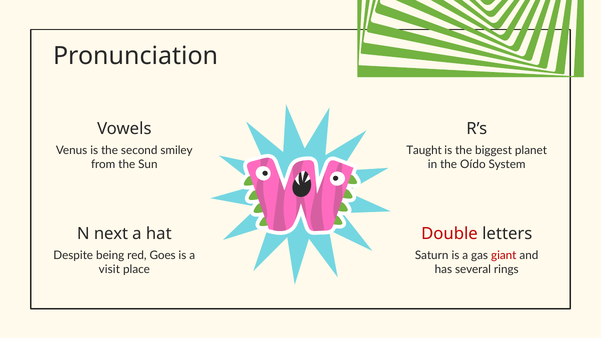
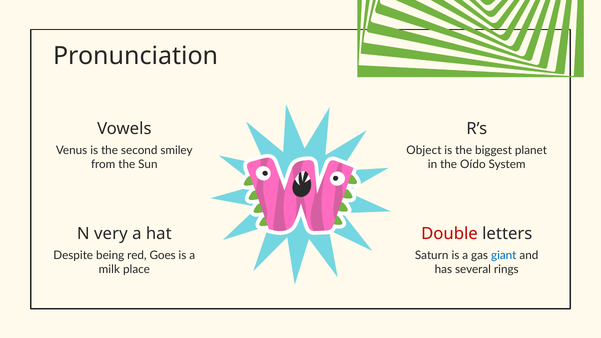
Taught: Taught -> Object (424, 151)
next: next -> very (111, 234)
giant colour: red -> blue (504, 256)
visit: visit -> milk (109, 270)
